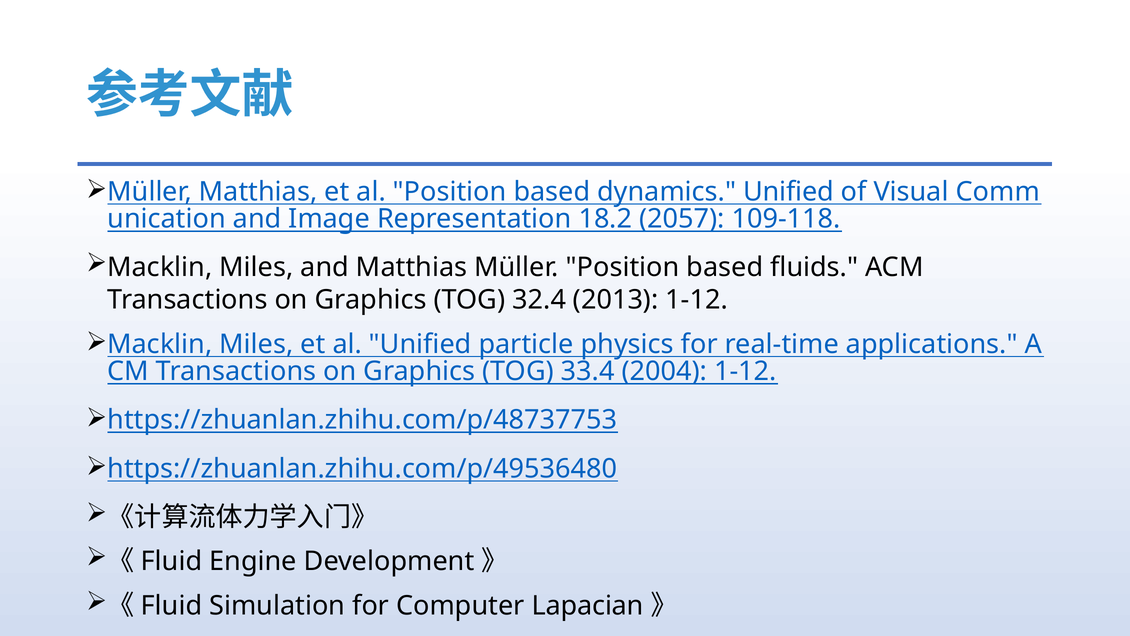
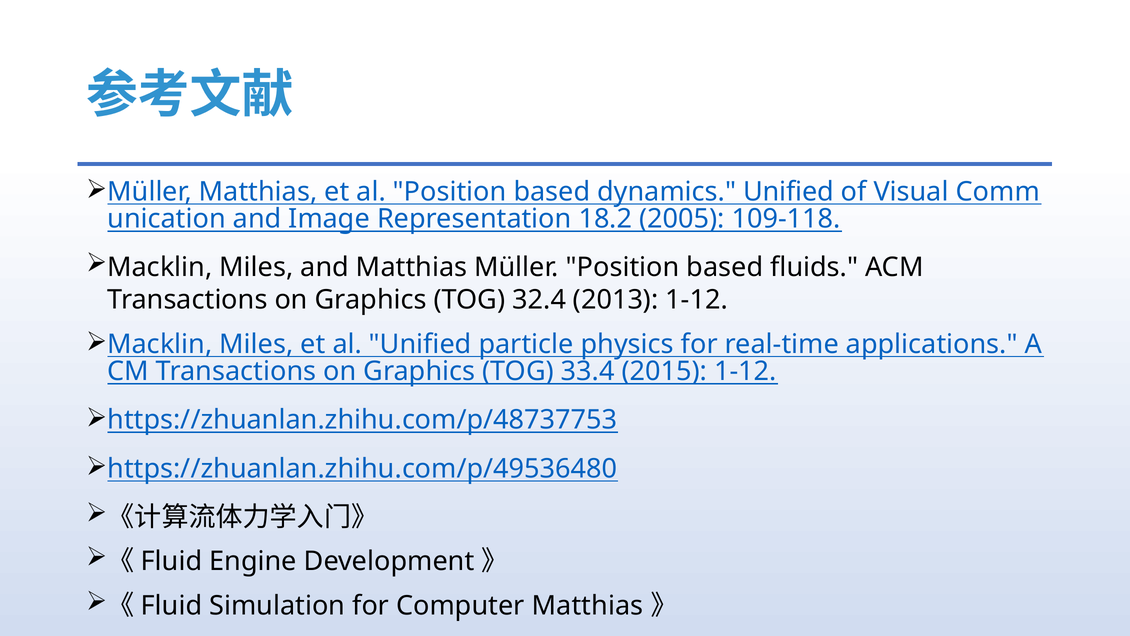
2057: 2057 -> 2005 (682, 219)
2004: 2004 -> 2015 (664, 371)
Computer Lapacian: Lapacian -> Matthias (588, 605)
